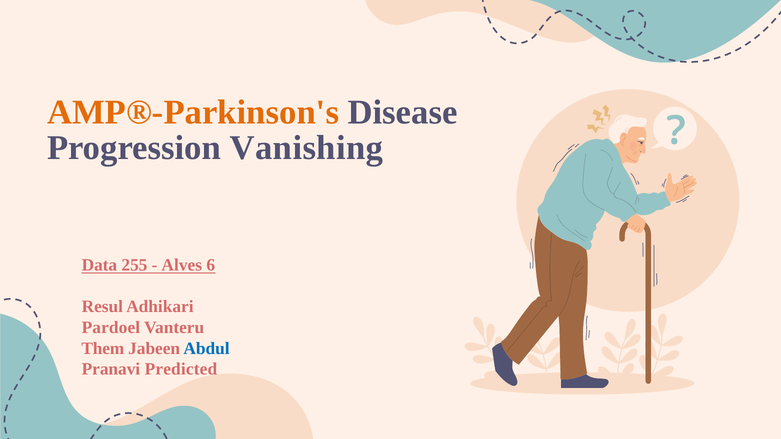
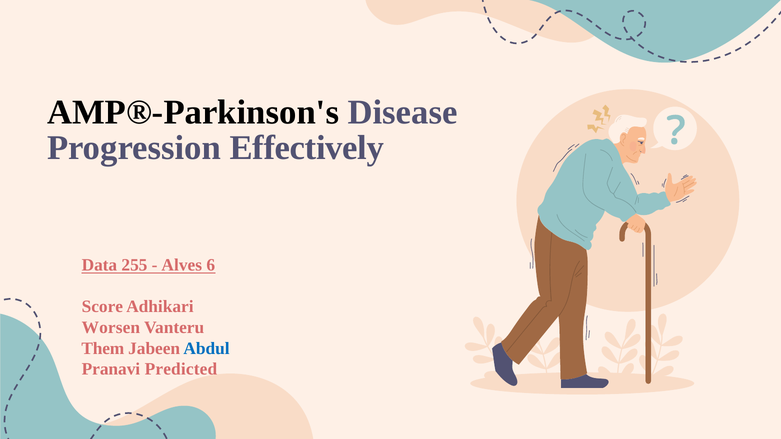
AMP®-Parkinson's colour: orange -> black (193, 112)
Vanishing: Vanishing -> Effectively (307, 148)
Resul: Resul -> Score (102, 307)
Pardoel: Pardoel -> Worsen (111, 328)
